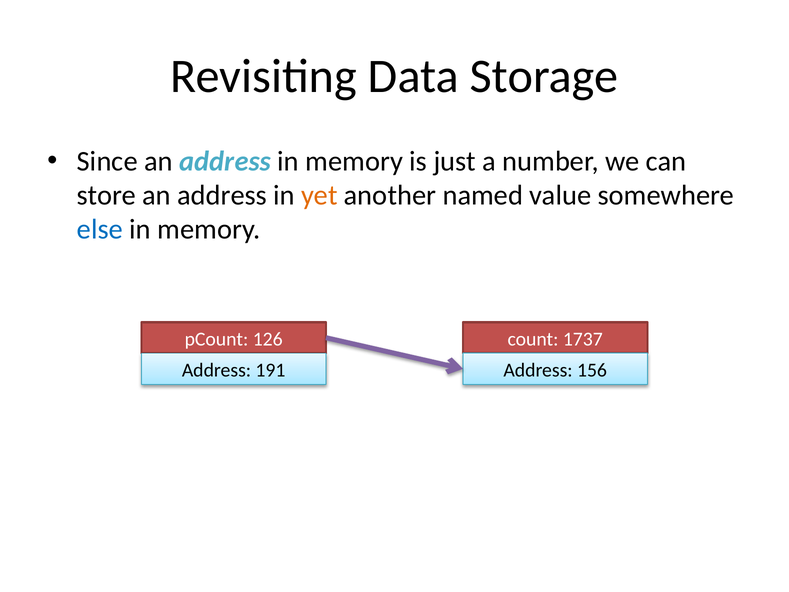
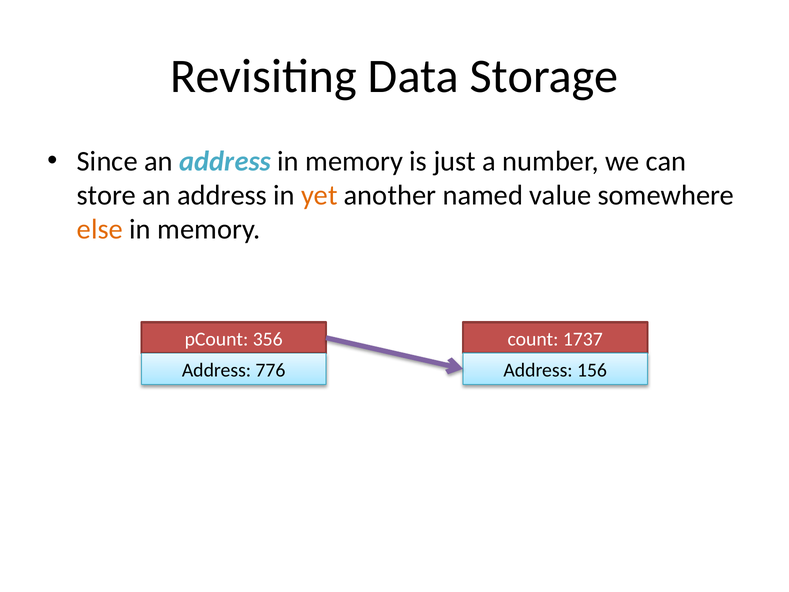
else colour: blue -> orange (100, 229)
126: 126 -> 356 (268, 339)
191: 191 -> 776 (270, 370)
